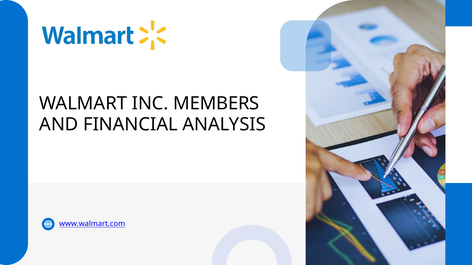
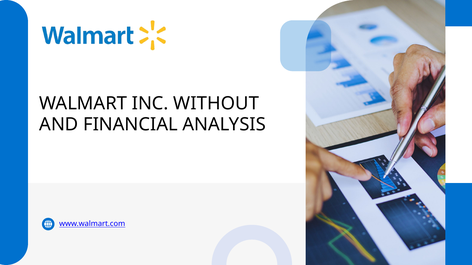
MEMBERS: MEMBERS -> WITHOUT (216, 104)
